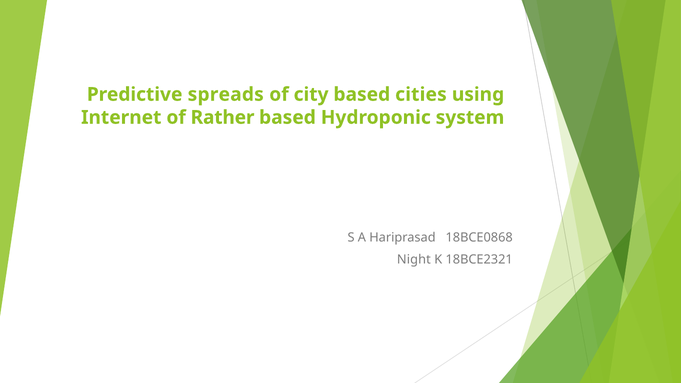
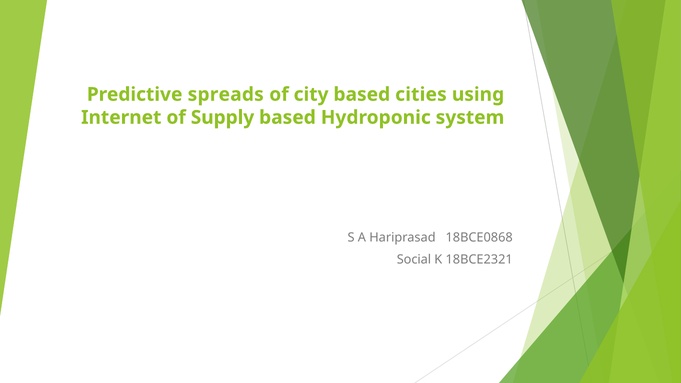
Rather: Rather -> Supply (222, 117)
Night: Night -> Social (414, 260)
